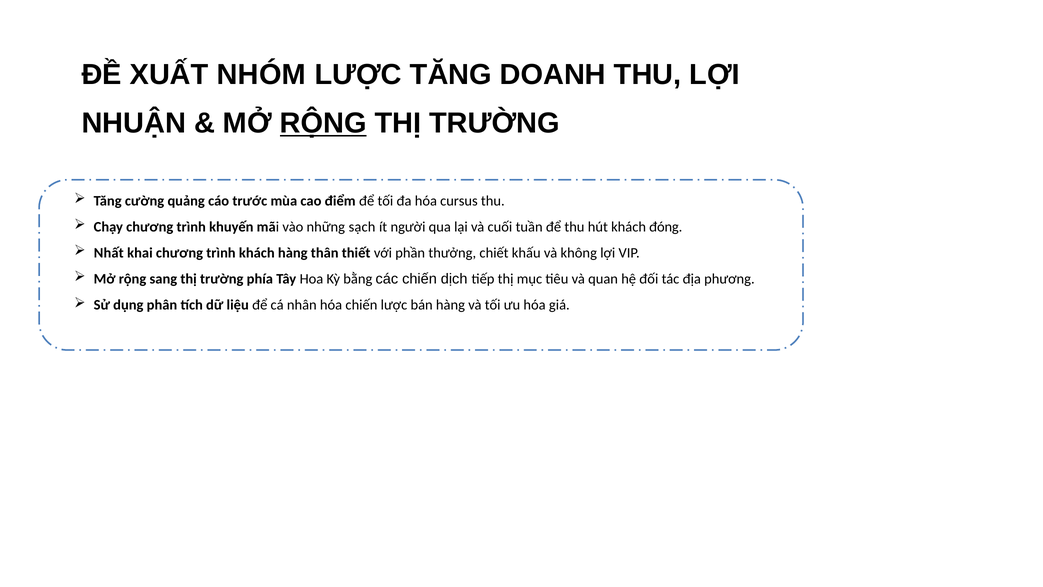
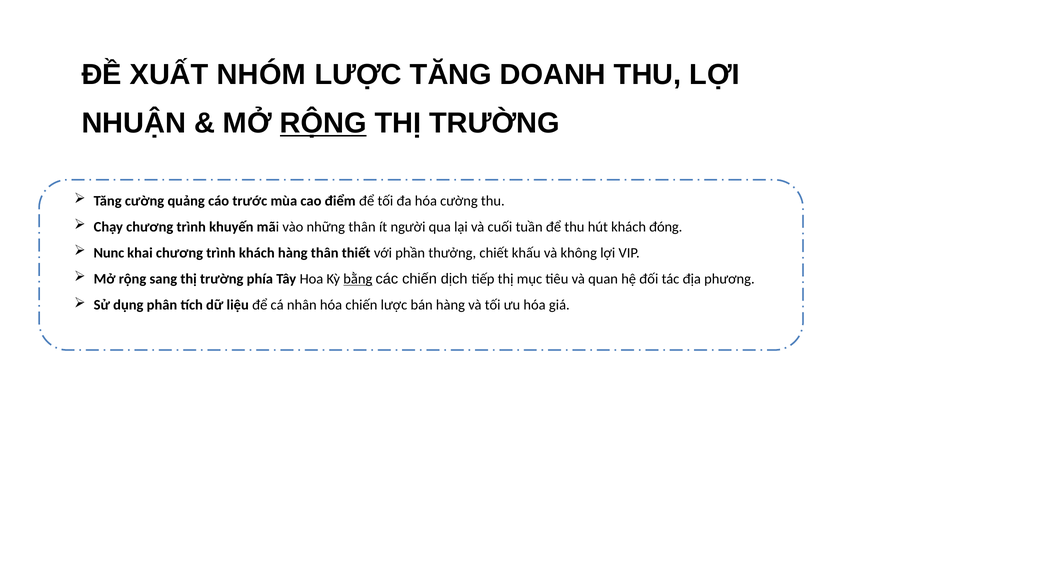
hóa cursus: cursus -> cường (459, 201)
những sạch: sạch -> thân (362, 227)
Nhất: Nhất -> Nunc (109, 253)
bằng underline: none -> present (358, 279)
